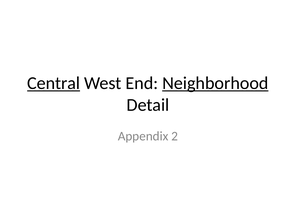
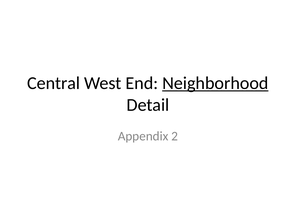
Central underline: present -> none (54, 83)
